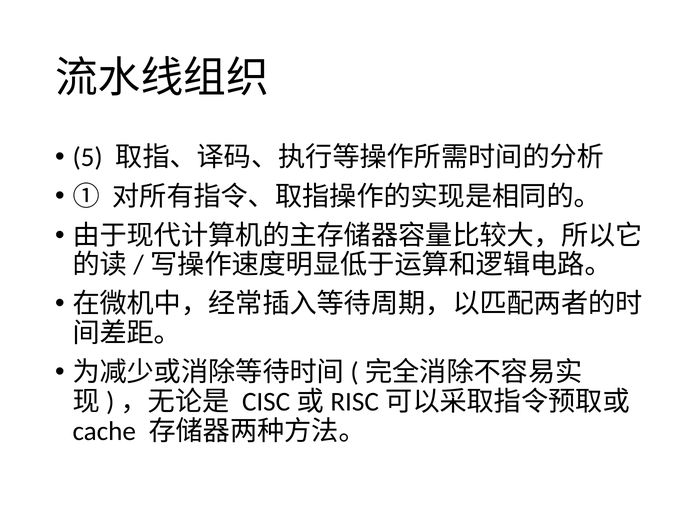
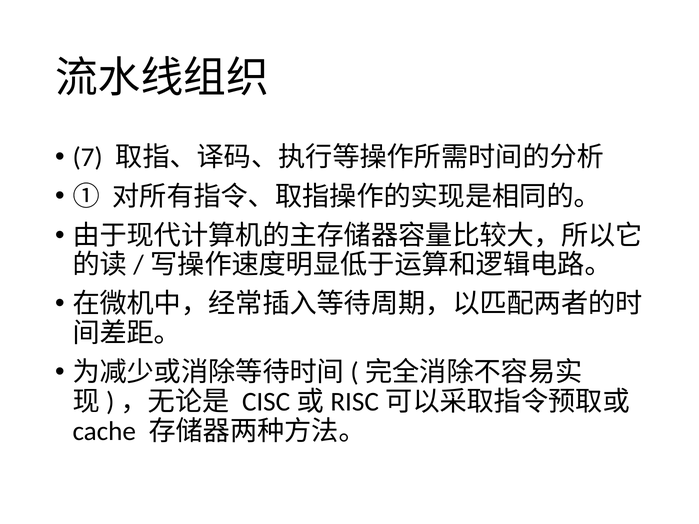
5: 5 -> 7 (88, 158)
